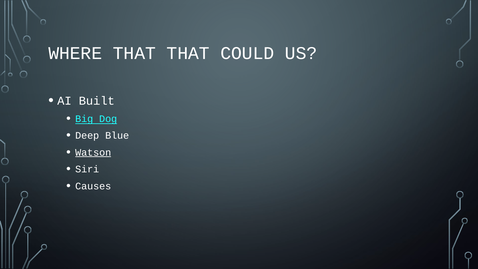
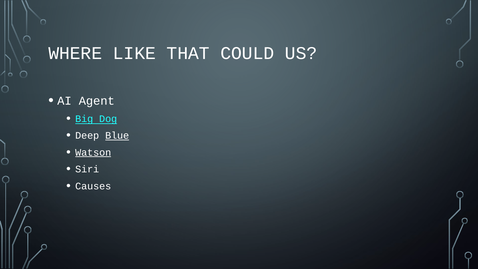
WHERE THAT: THAT -> LIKE (134, 53)
Built: Built -> Agent (97, 101)
Blue underline: none -> present (117, 136)
